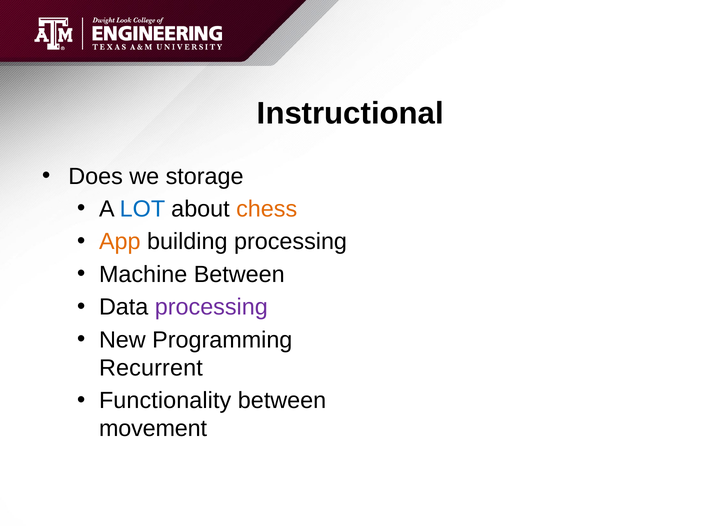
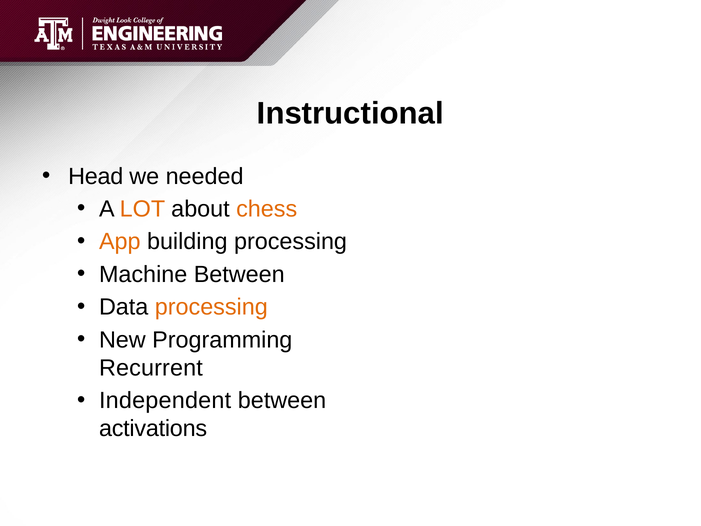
Does: Does -> Head (96, 176)
storage: storage -> needed (205, 176)
LOT colour: blue -> orange (142, 209)
processing colour: purple -> orange (211, 307)
Functionality: Functionality -> Independent (165, 401)
movement: movement -> activations (153, 429)
